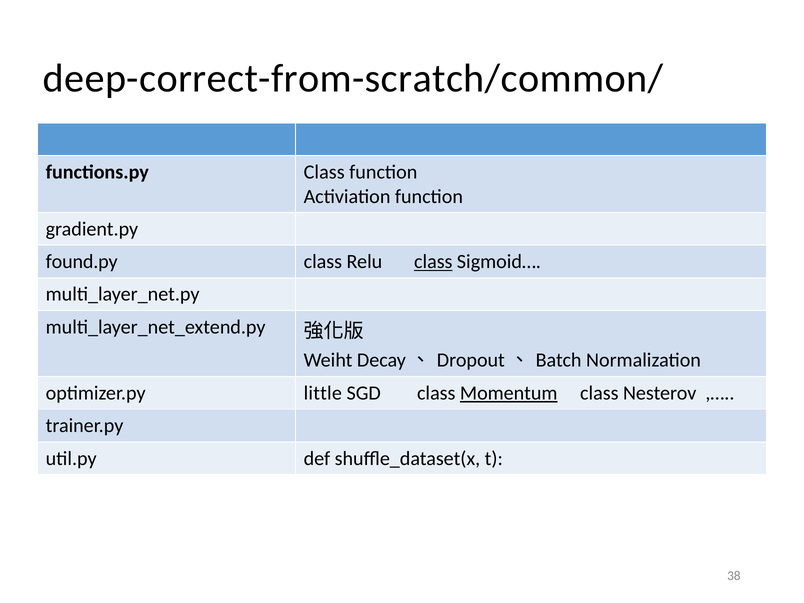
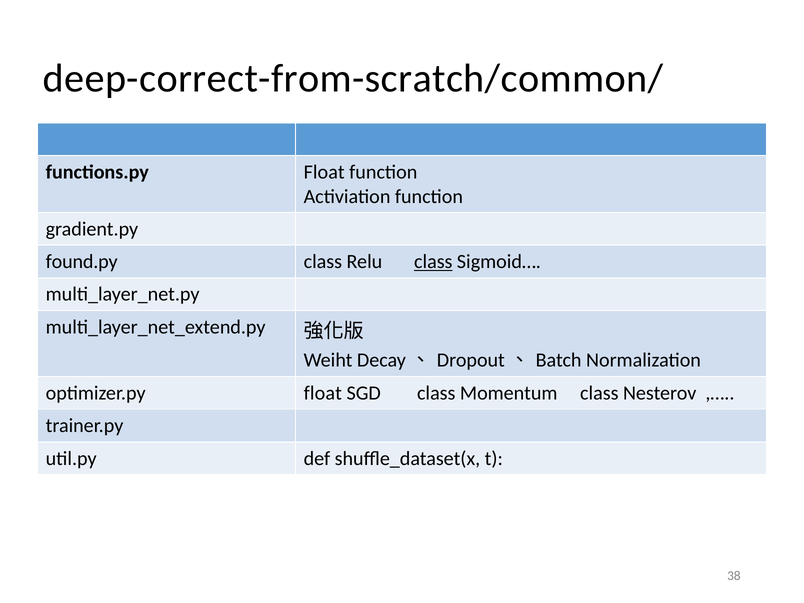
functions.py Class: Class -> Float (324, 172)
optimizer.py little: little -> float (323, 393)
Momentum underline: present -> none (509, 393)
